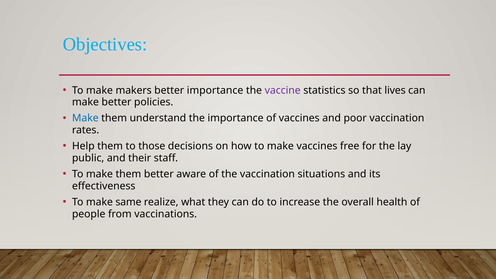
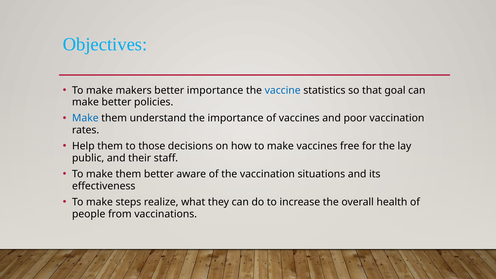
vaccine colour: purple -> blue (283, 90)
lives: lives -> goal (395, 90)
same: same -> steps (128, 202)
